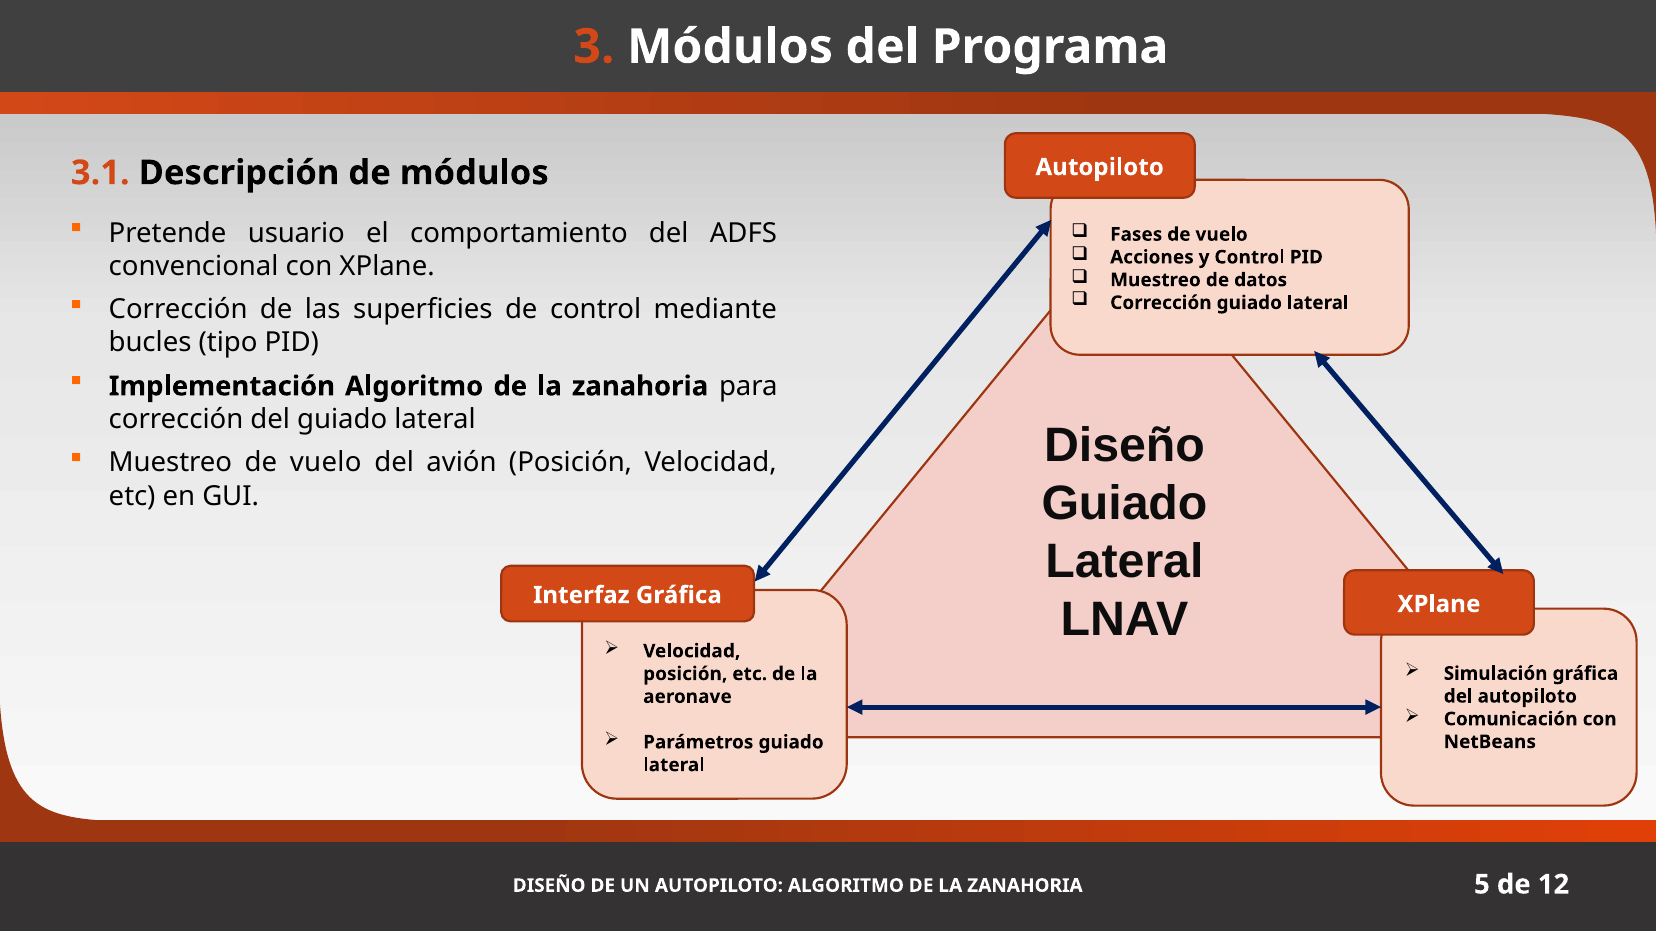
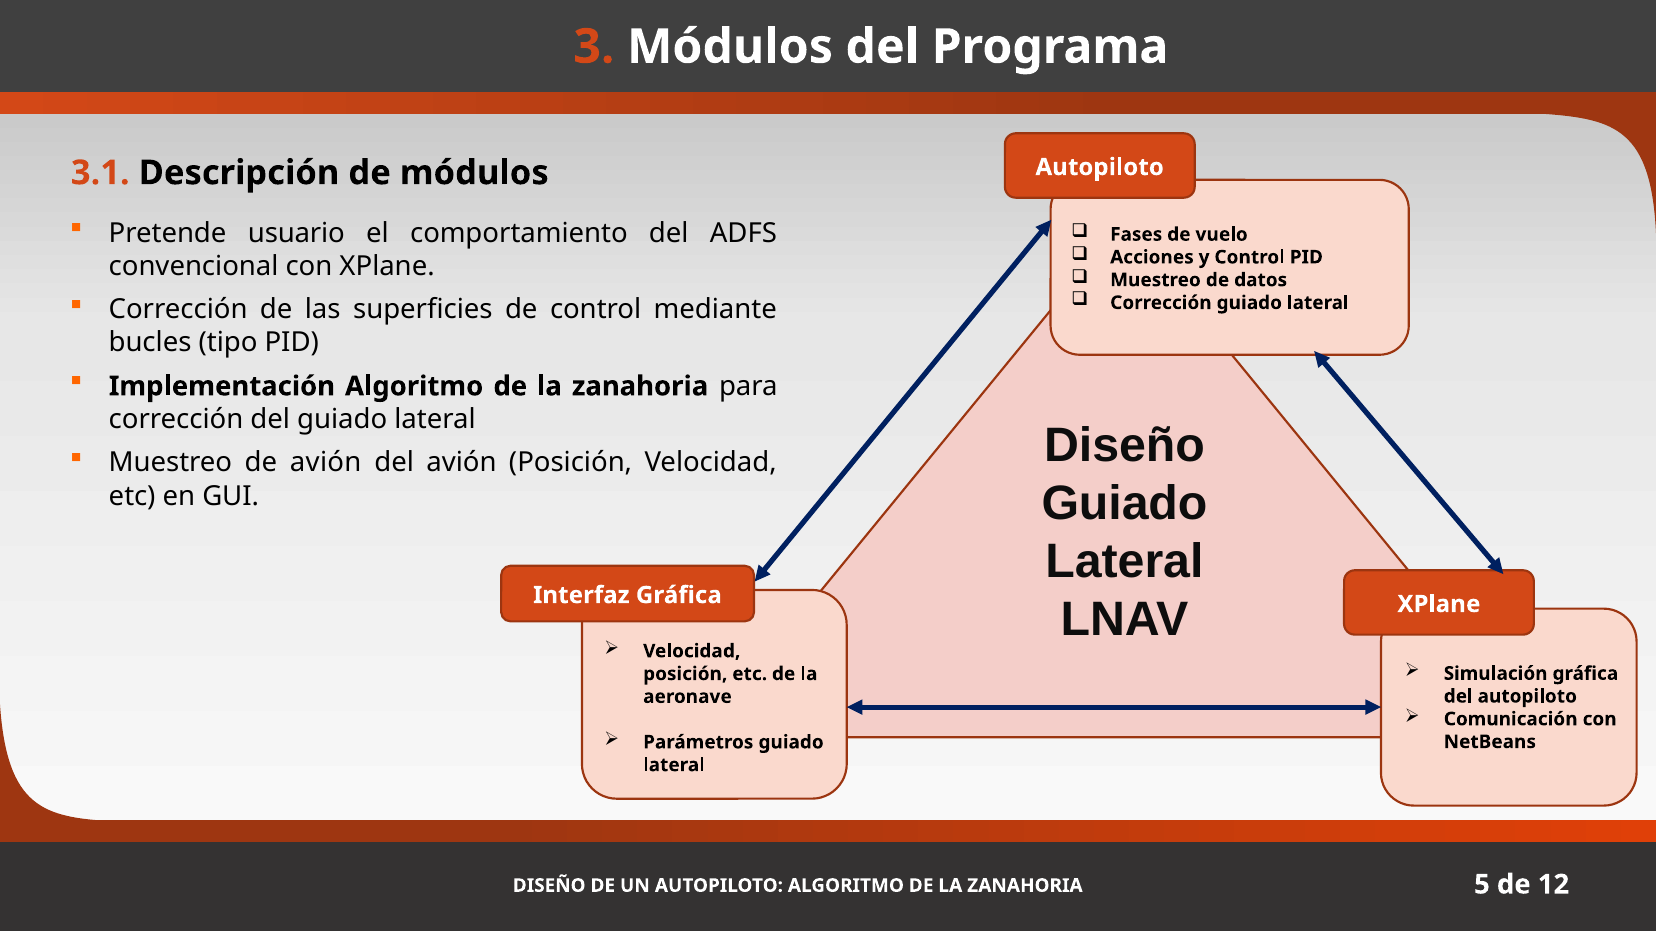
Muestreo de vuelo: vuelo -> avión (326, 463)
